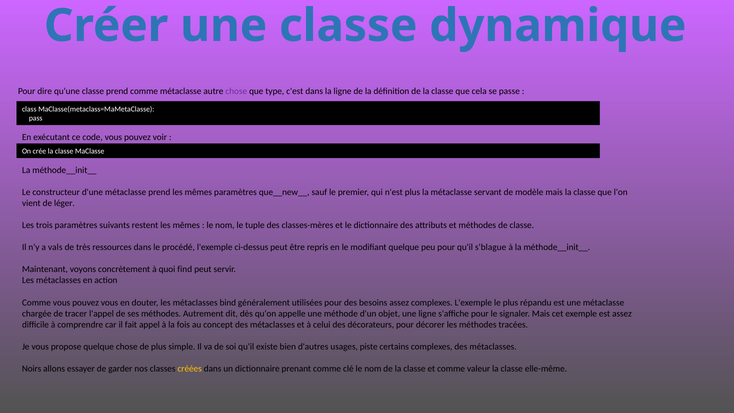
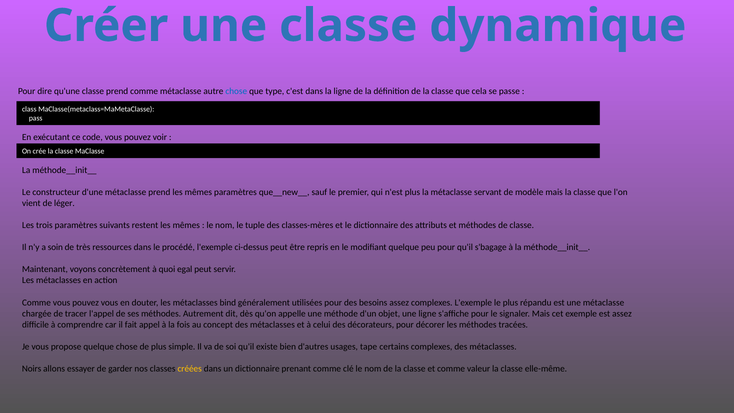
chose colour: purple -> blue (236, 91)
vals: vals -> soin (55, 247)
s'blague: s'blague -> s'bagage (491, 247)
find: find -> egal (185, 269)
piste: piste -> tape (369, 346)
